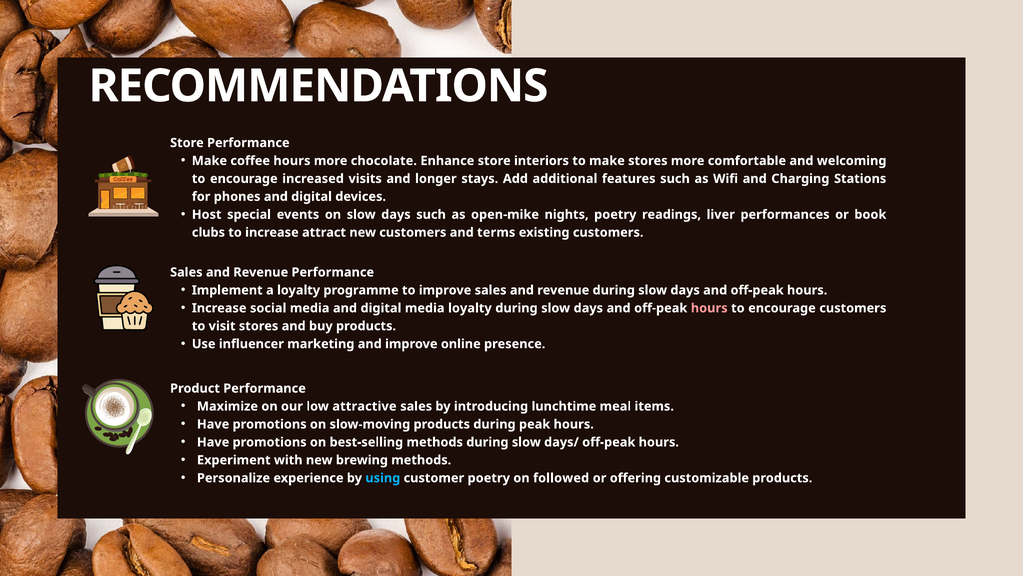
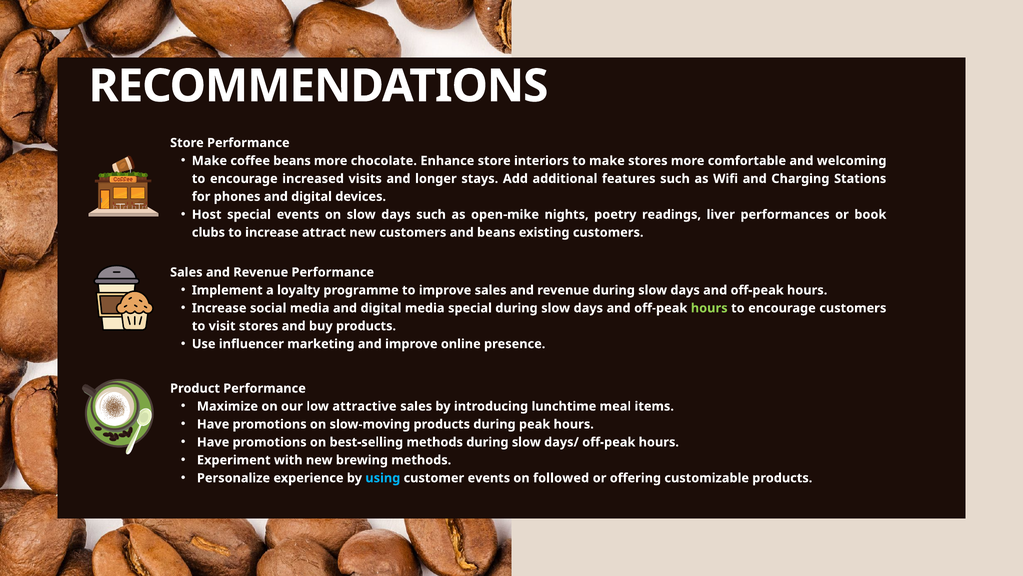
coffee hours: hours -> beans (292, 161)
and terms: terms -> beans (496, 232)
media loyalty: loyalty -> special (470, 308)
hours colour: pink -> light green (709, 308)
customer poetry: poetry -> events (489, 478)
